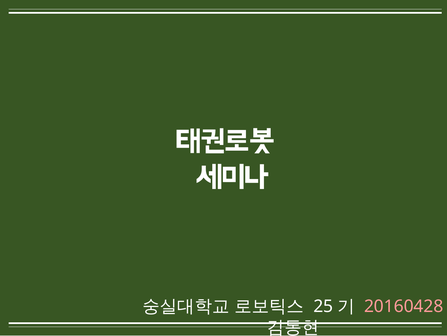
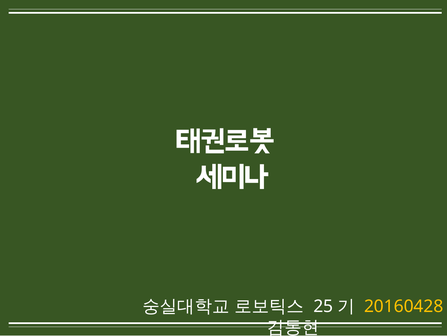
20160428 colour: pink -> yellow (404, 306)
